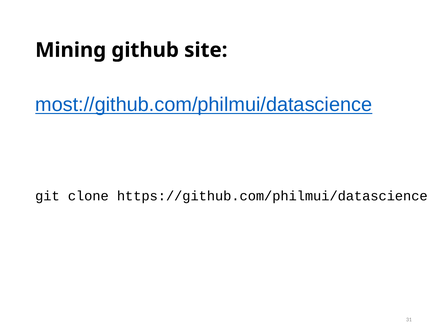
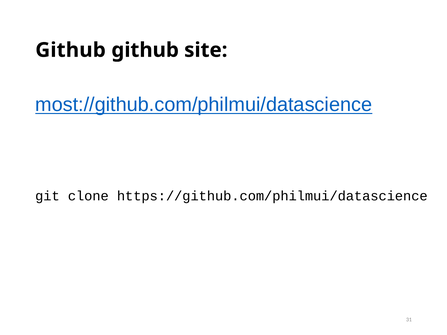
Mining: Mining -> Github (71, 50)
